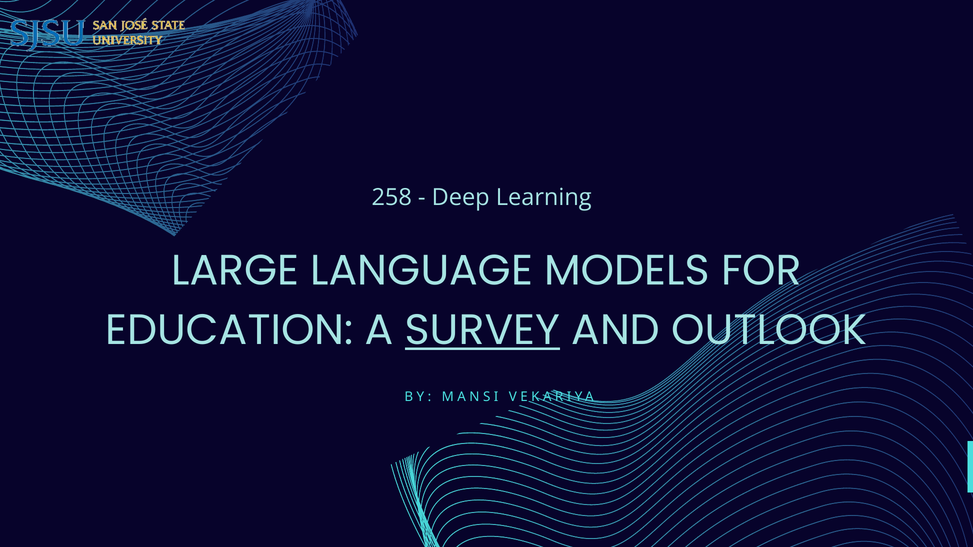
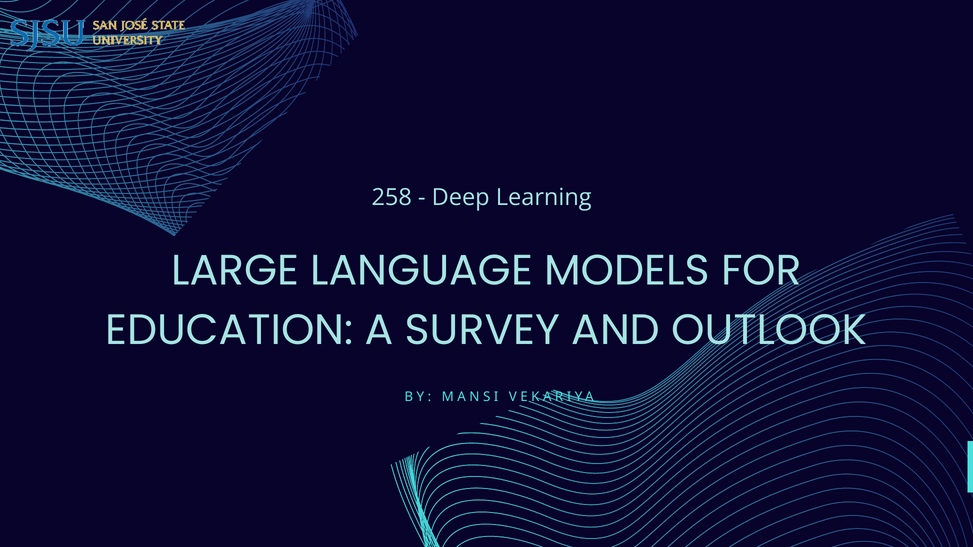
SURVEY underline: present -> none (482, 330)
